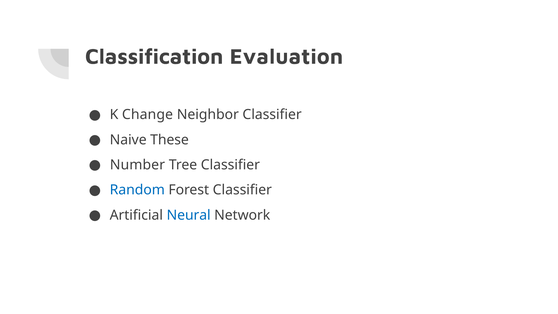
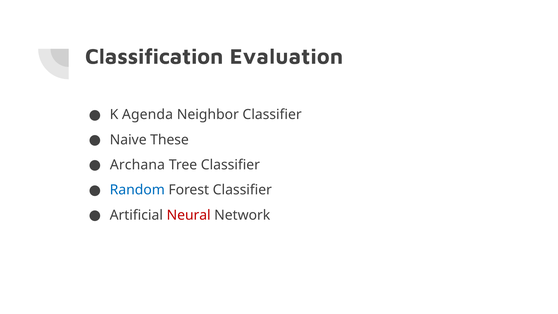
Change: Change -> Agenda (147, 115)
Number: Number -> Archana (137, 165)
Neural colour: blue -> red (189, 215)
